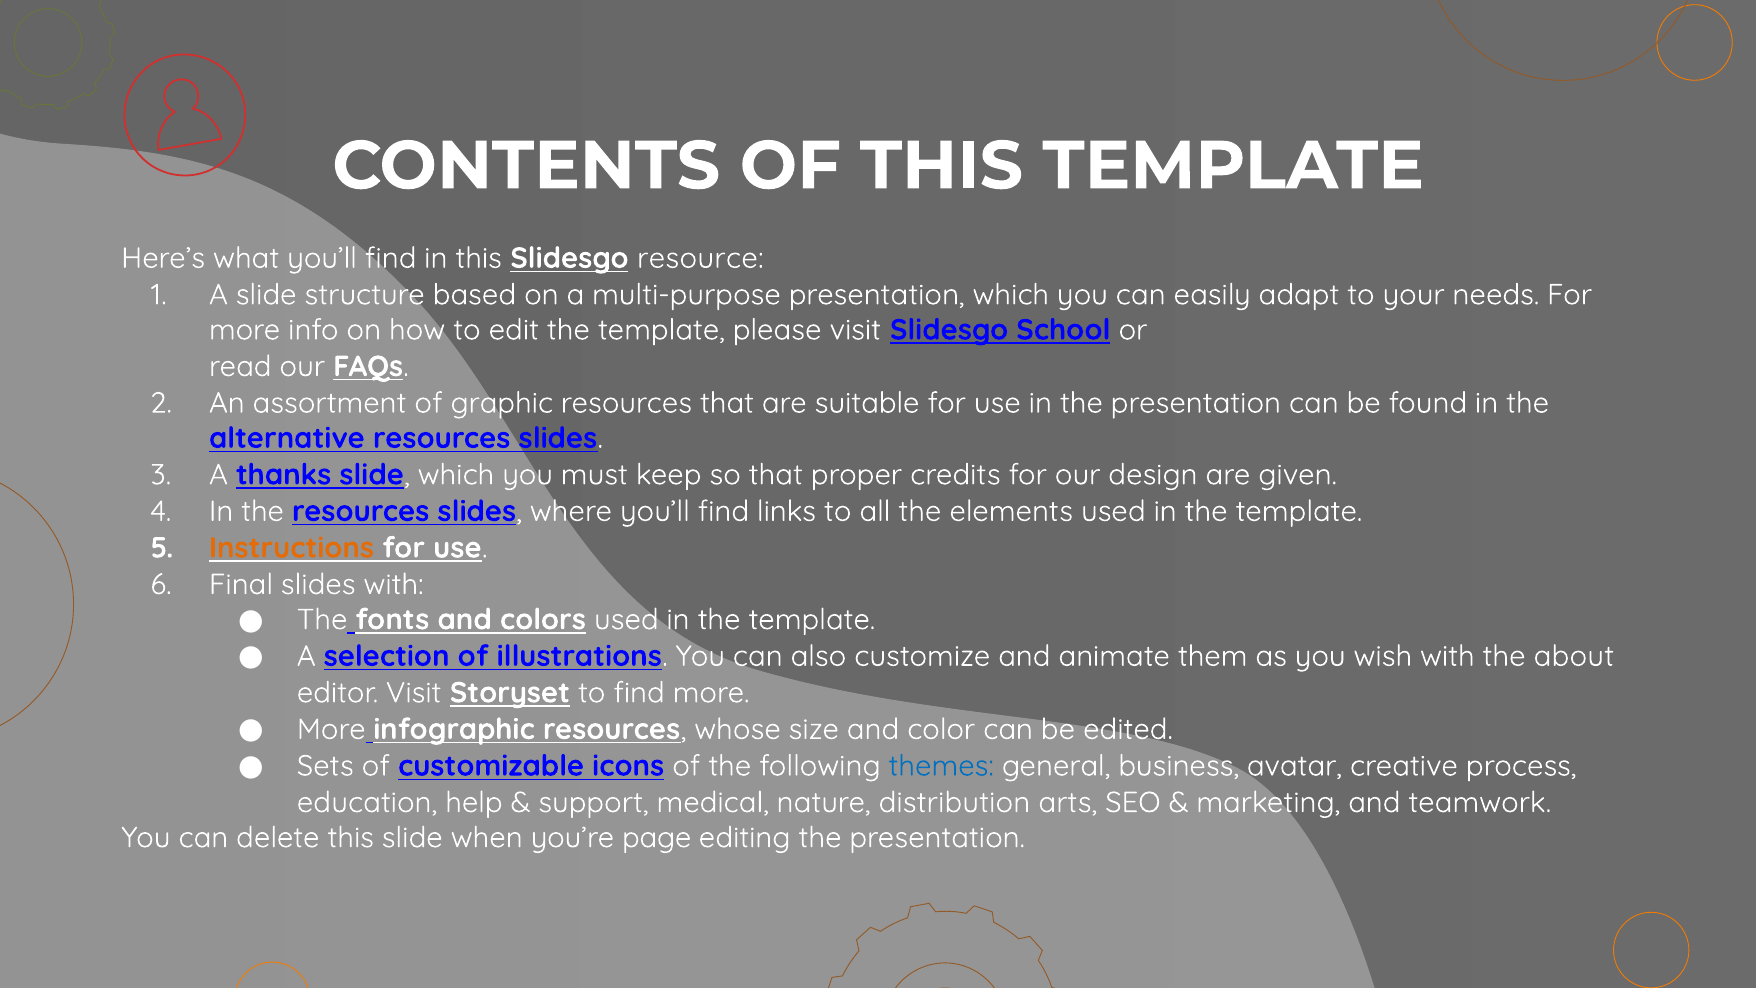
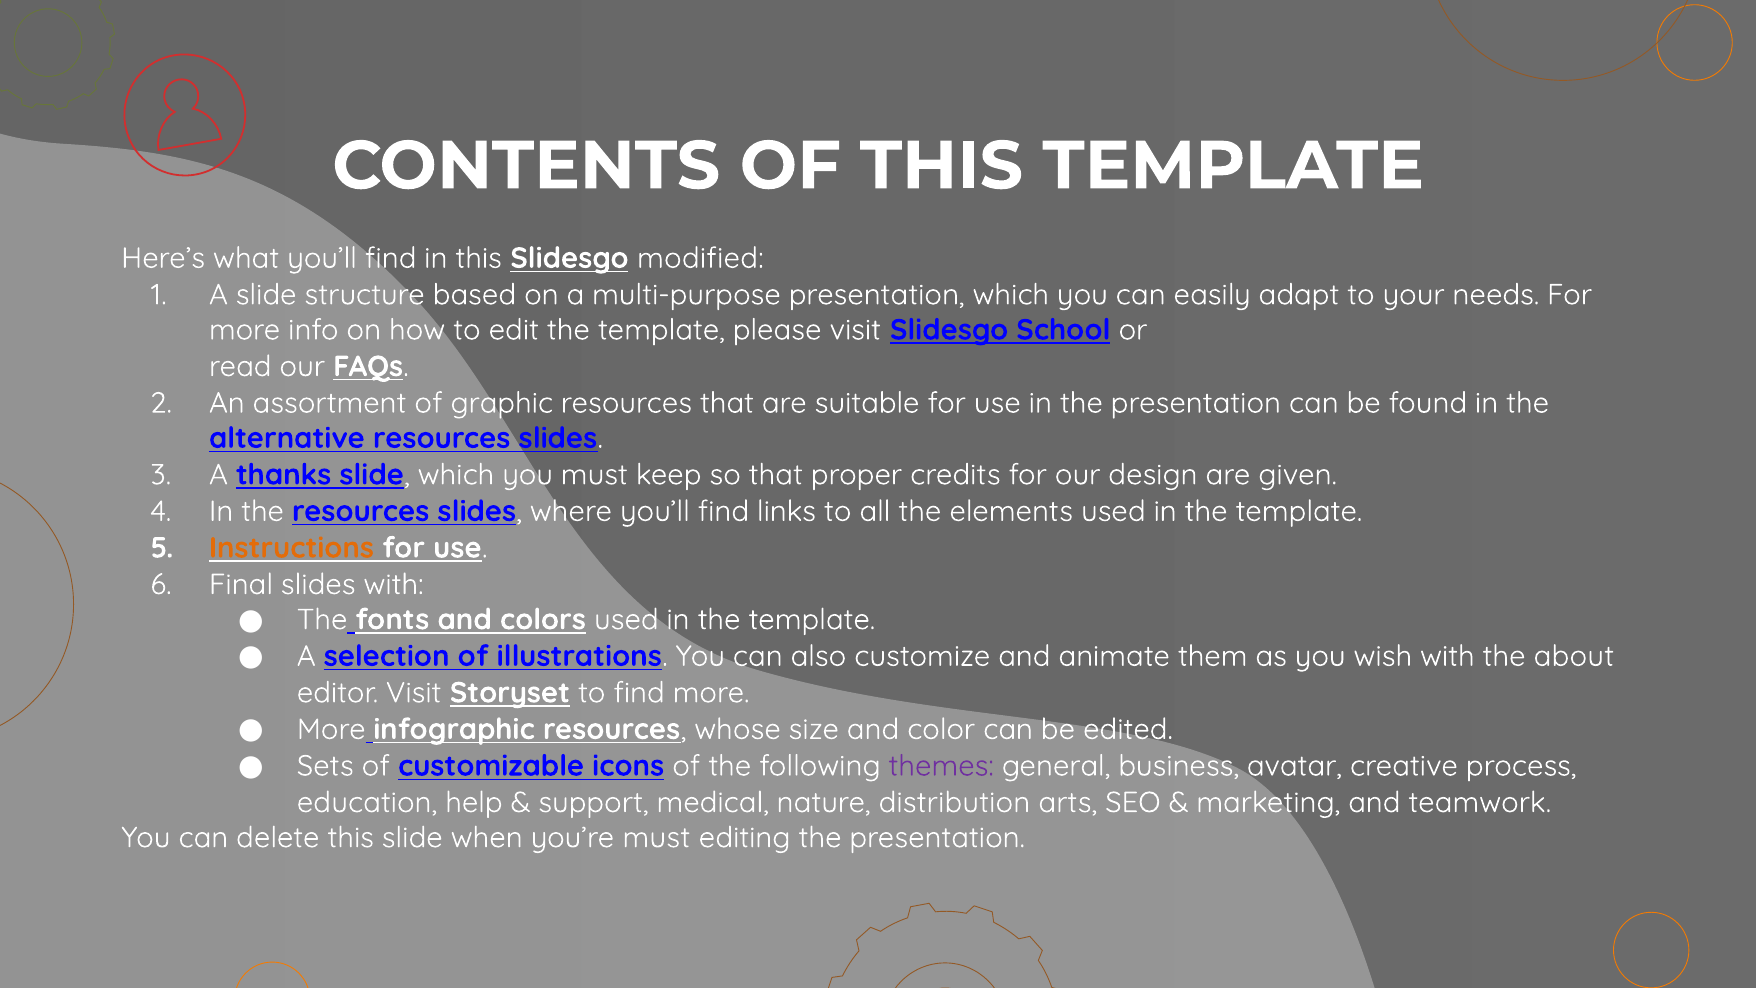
resource: resource -> modified (700, 258)
themes colour: blue -> purple (941, 766)
you’re page: page -> must (656, 837)
